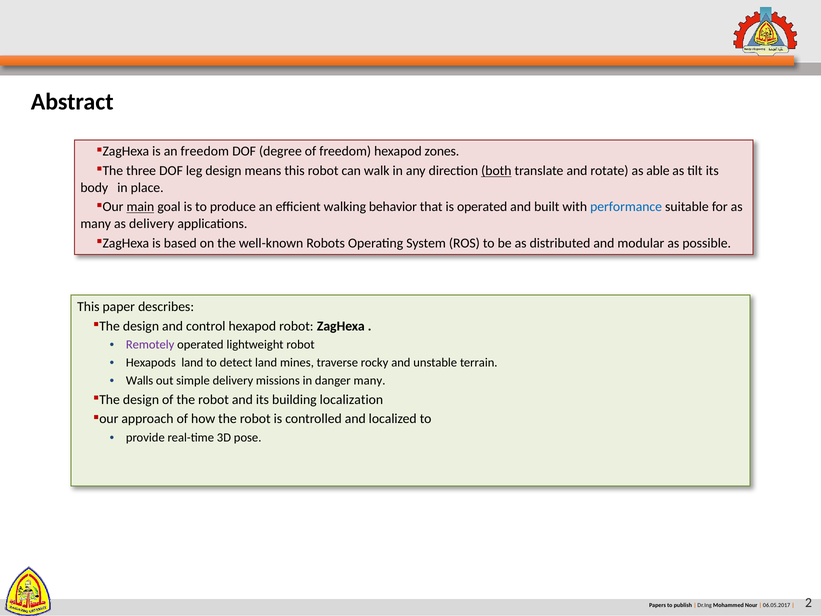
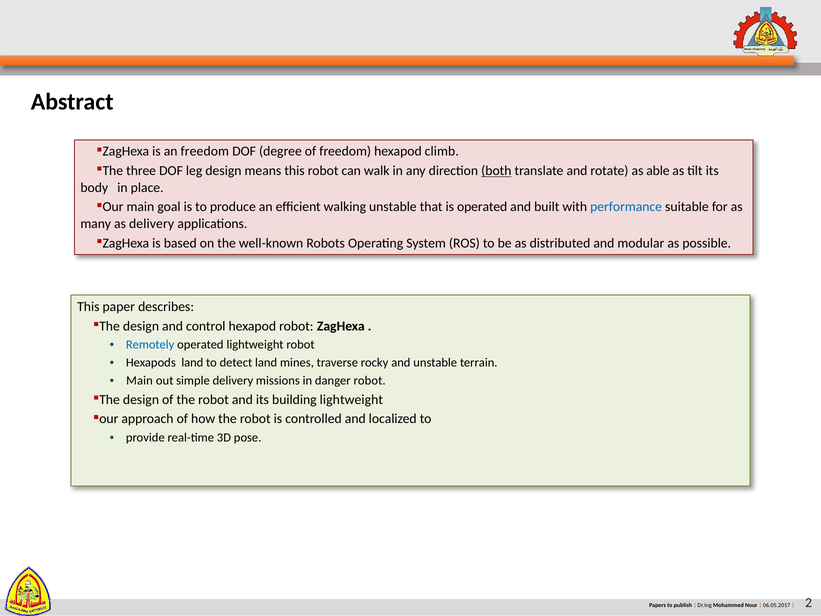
zones: zones -> climb (442, 151)
main underline: present -> none (140, 207)
walking behavior: behavior -> unstable (393, 207)
Remotely colour: purple -> blue (150, 345)
Walls: Walls -> Main (139, 381)
danger many: many -> robot (370, 381)
building localization: localization -> lightweight (351, 399)
